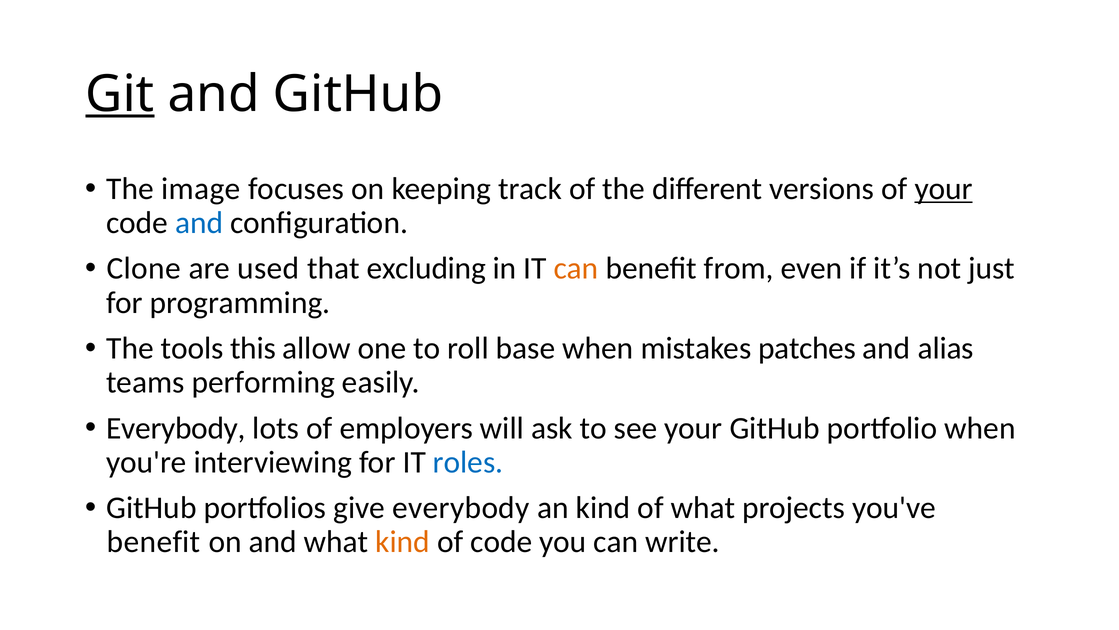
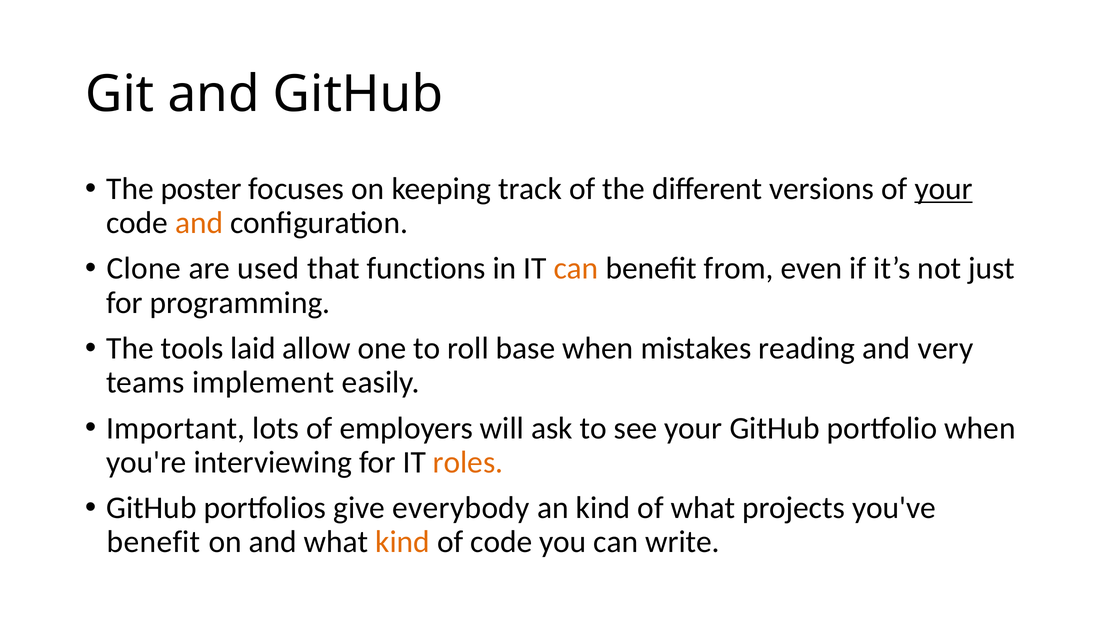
Git underline: present -> none (120, 94)
image: image -> poster (201, 189)
and colour: blue -> orange (199, 223)
excluding: excluding -> functions (426, 268)
this: this -> laid (253, 348)
patches: patches -> reading (807, 348)
alias: alias -> very (945, 348)
performing: performing -> implement (263, 382)
Everybody: Everybody -> Important (176, 428)
roles colour: blue -> orange (468, 462)
